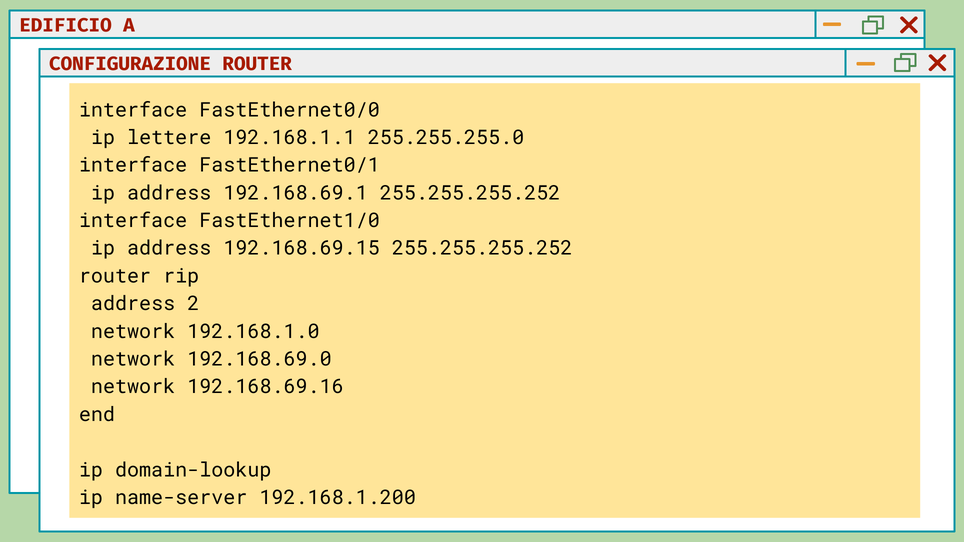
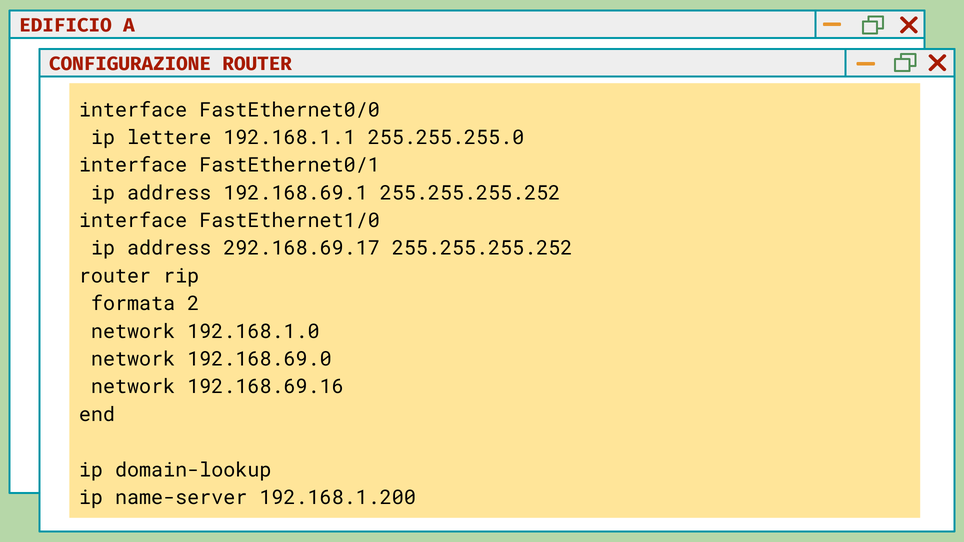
192.168.69.15: 192.168.69.15 -> 292.168.69.17 (302, 248)
address: address -> formata (133, 304)
